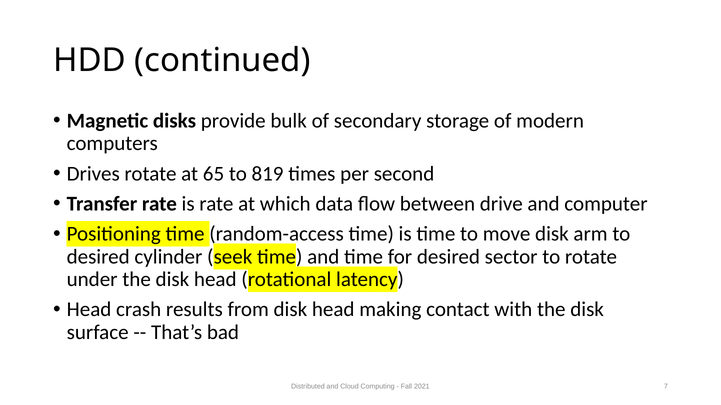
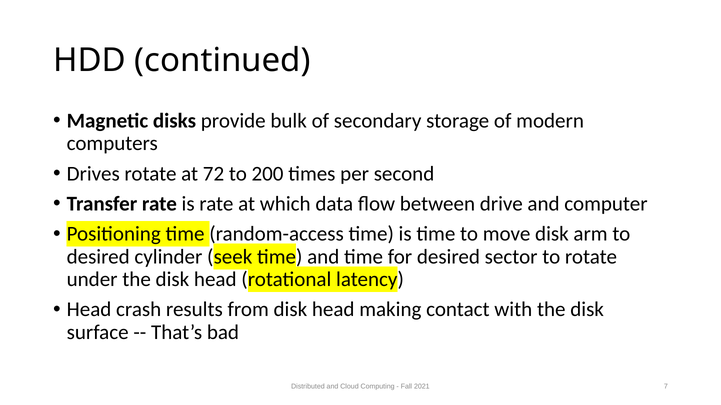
65: 65 -> 72 (214, 174)
819: 819 -> 200 (268, 174)
